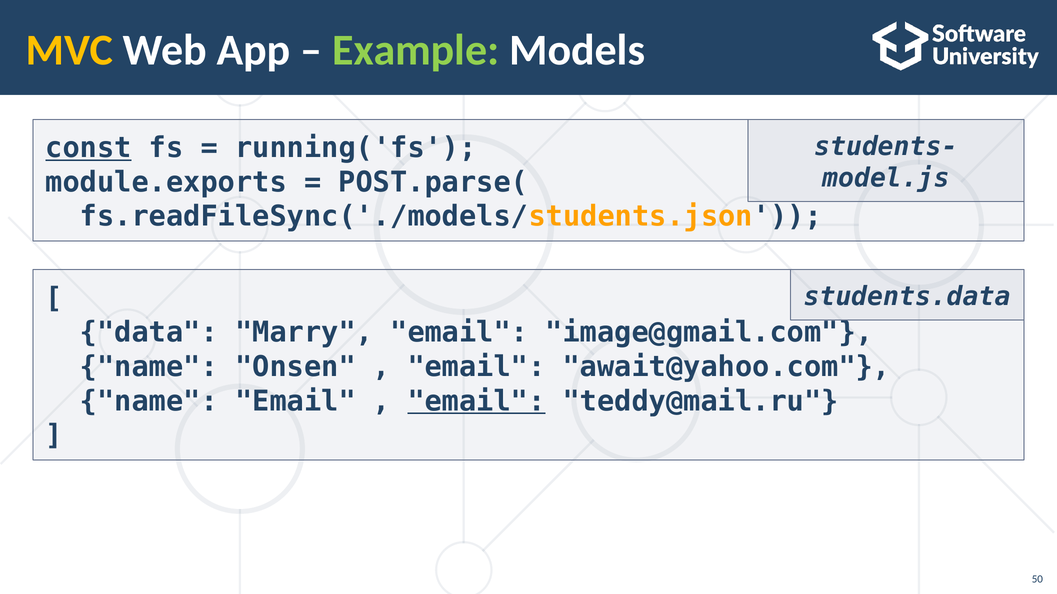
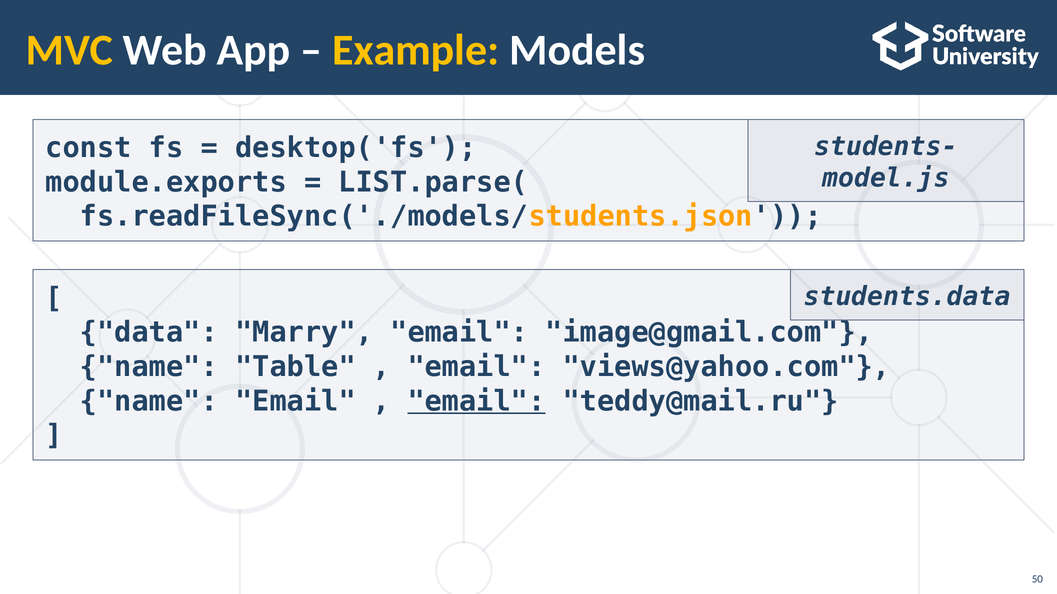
Example colour: light green -> yellow (416, 50)
const underline: present -> none (89, 148)
running('fs: running('fs -> desktop('fs (356, 148)
POST.parse(: POST.parse( -> LIST.parse( (433, 182)
Onsen: Onsen -> Table (295, 367)
await@yahoo.com: await@yahoo.com -> views@yahoo.com (726, 367)
